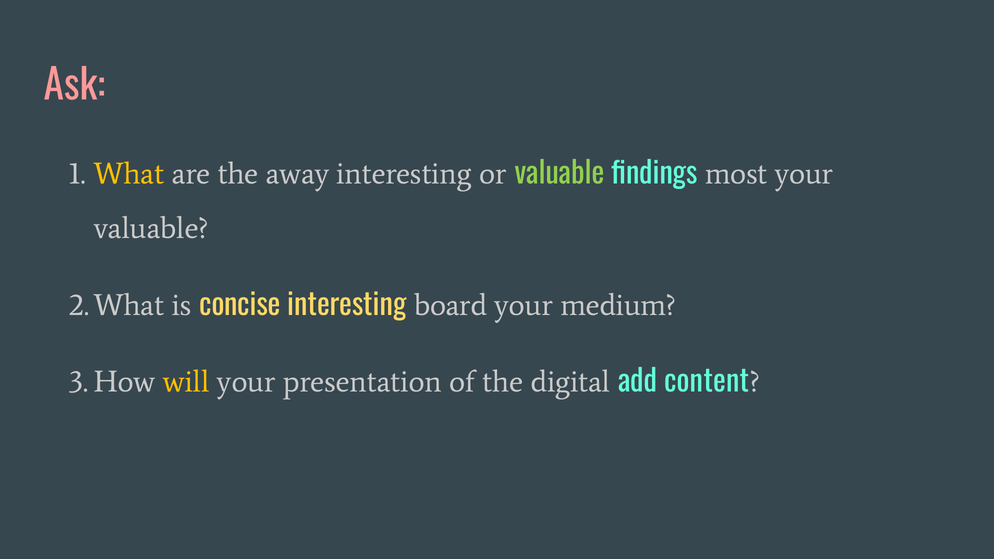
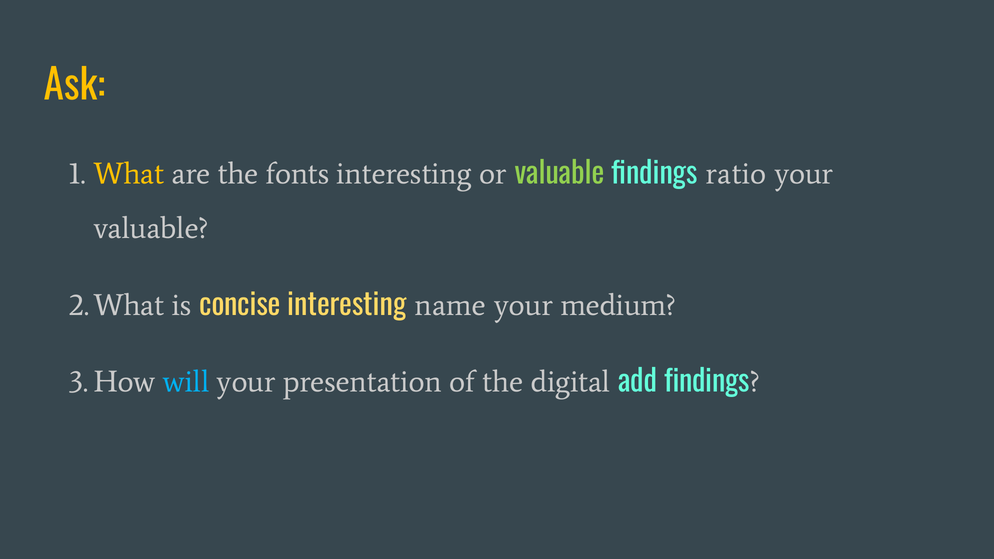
Ask colour: pink -> yellow (75, 86)
away: away -> fonts (298, 174)
most: most -> ratio (736, 174)
board: board -> name (450, 305)
will colour: yellow -> light blue (186, 382)
add content: content -> findings (707, 382)
